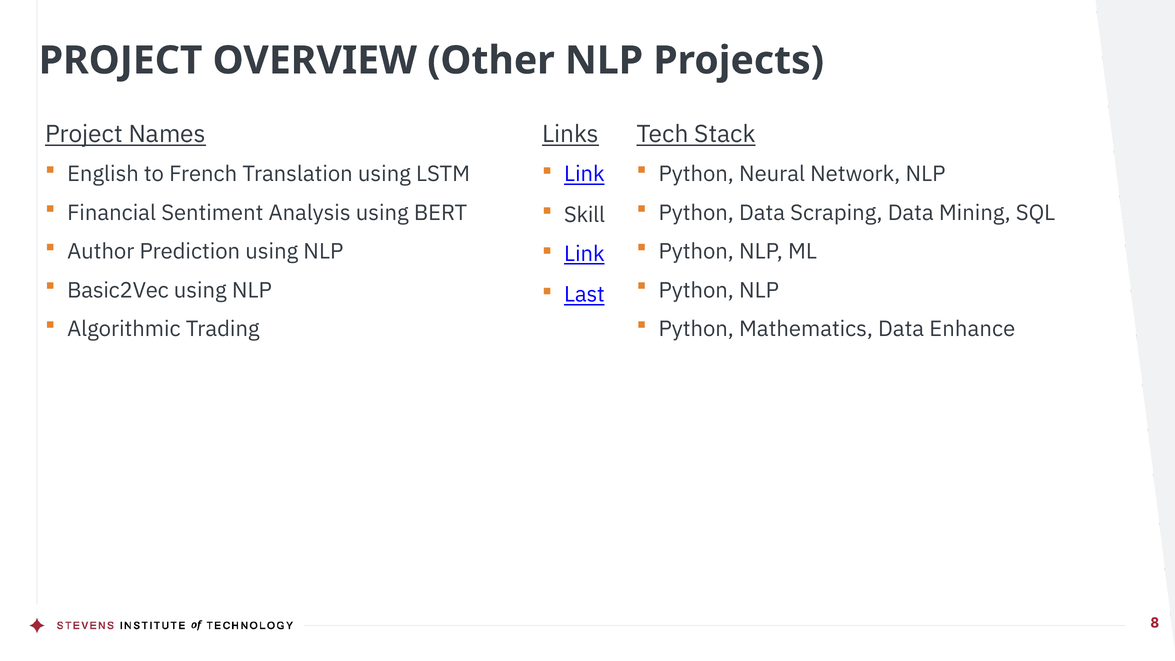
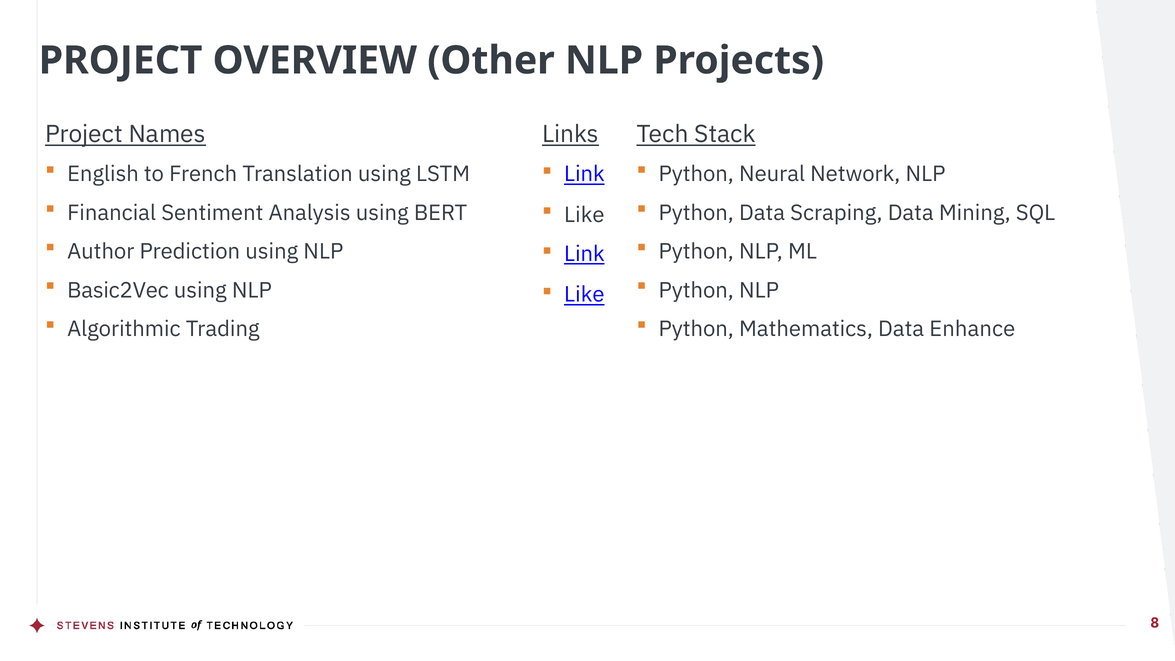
Skill: Skill -> Like (584, 215)
Last: Last -> Like (584, 295)
